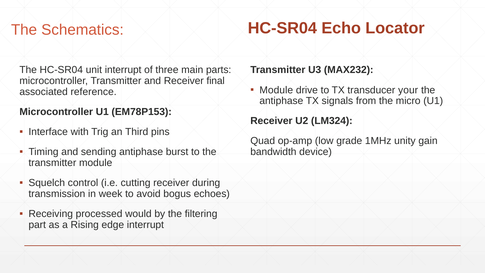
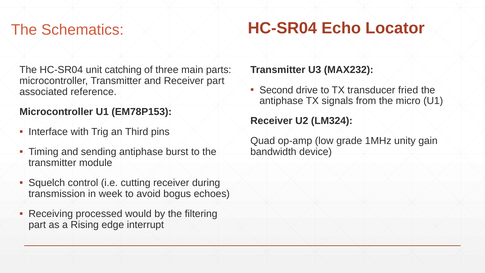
unit interrupt: interrupt -> catching (123, 70)
Receiver final: final -> part (216, 81)
Module: Module -> Second (276, 90)
your: your -> fried (408, 90)
